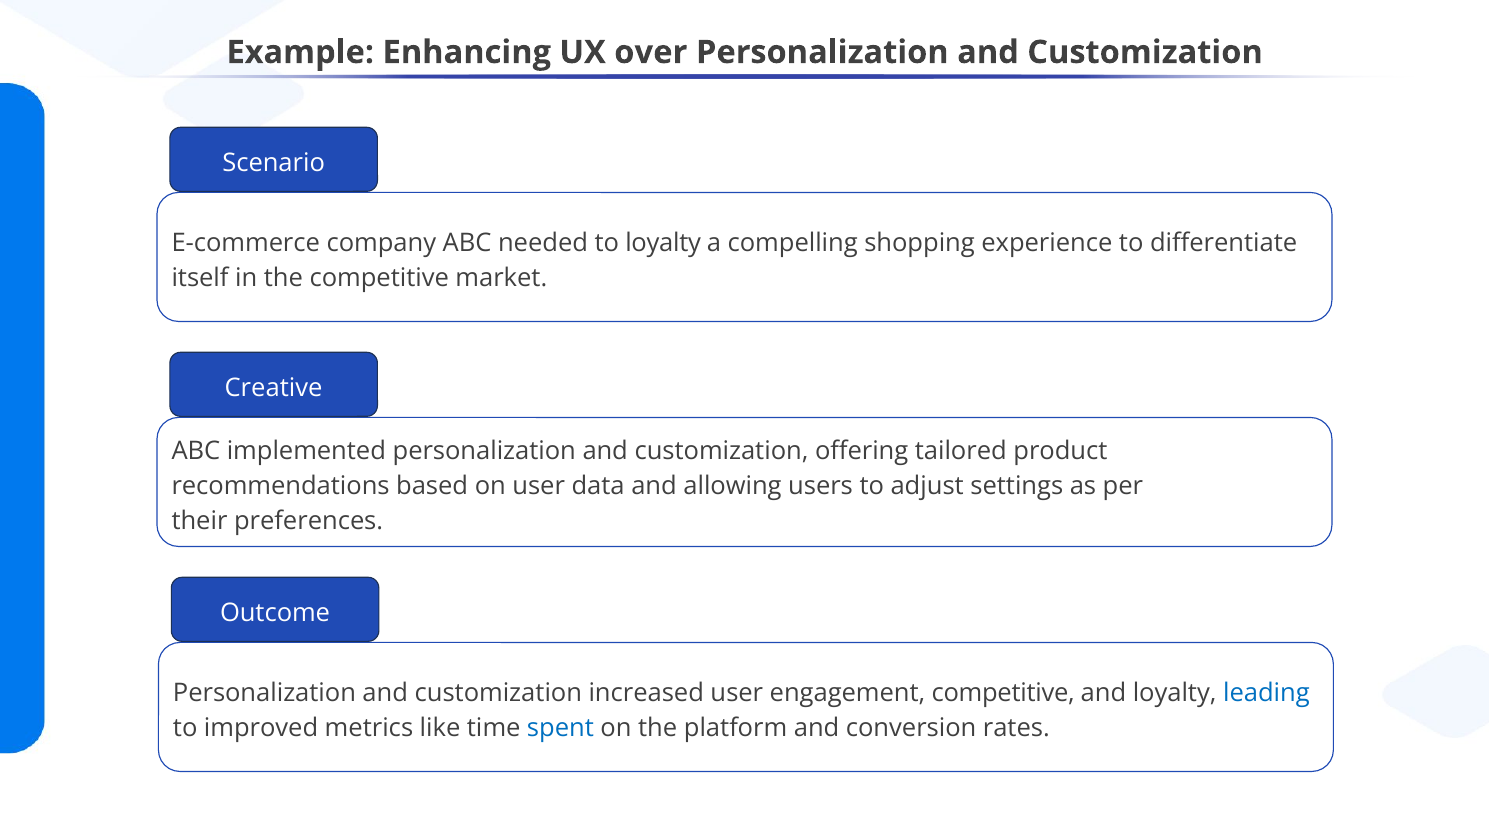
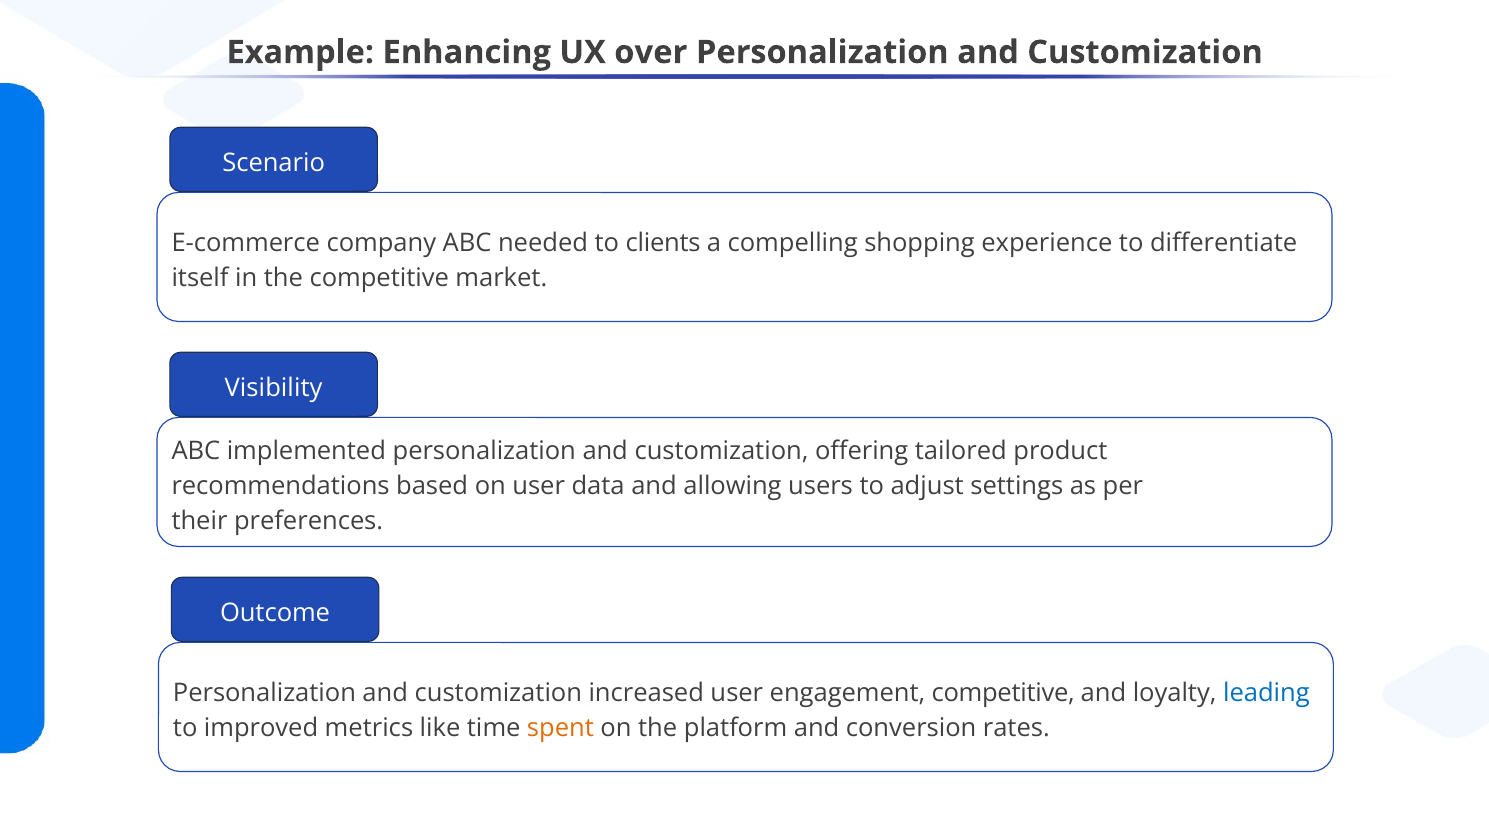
to loyalty: loyalty -> clients (663, 244)
Creative: Creative -> Visibility (274, 388)
spent colour: blue -> orange (560, 729)
